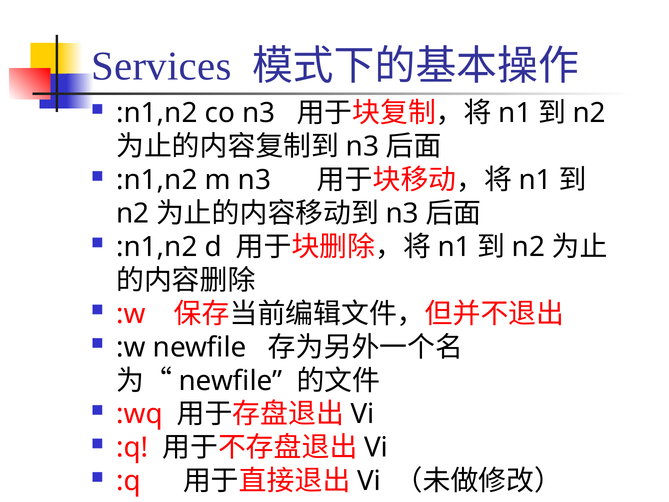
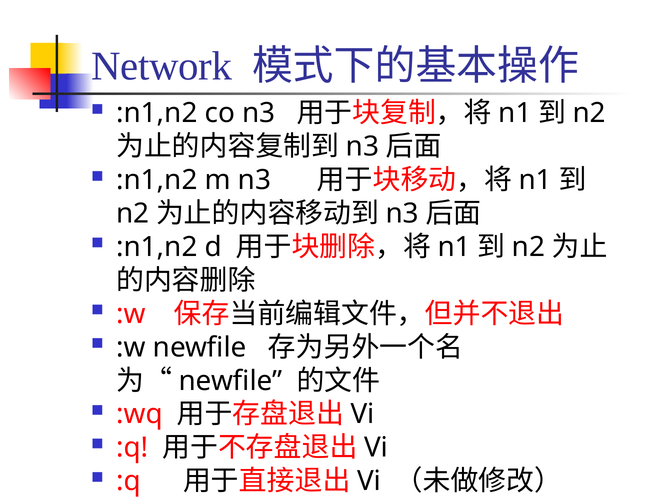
Services: Services -> Network (162, 66)
